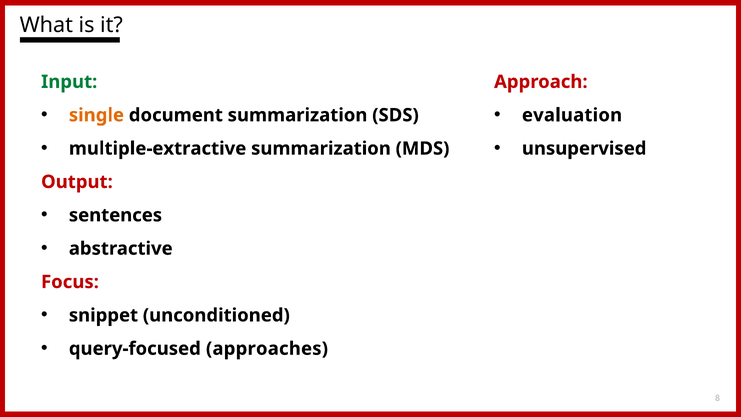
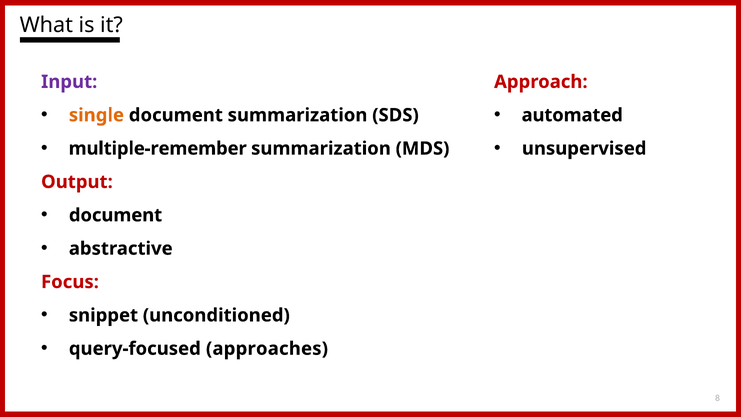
Input colour: green -> purple (69, 82)
evaluation: evaluation -> automated (572, 115)
multiple-extractive: multiple-extractive -> multiple-remember (158, 148)
sentences: sentences -> document (116, 215)
